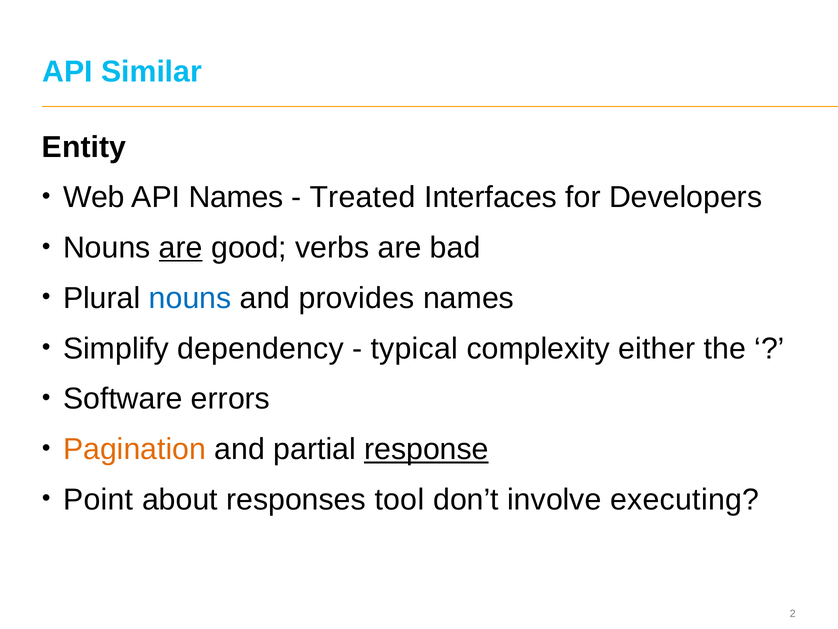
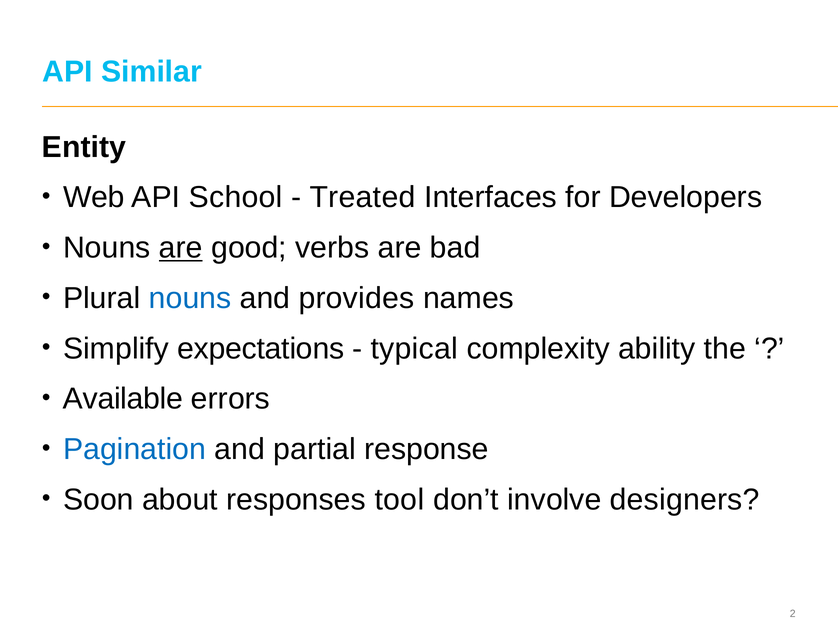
API Names: Names -> School (236, 197)
dependency: dependency -> expectations (261, 348)
either: either -> ability (657, 348)
Software: Software -> Available (123, 399)
Pagination colour: orange -> blue (135, 449)
response underline: present -> none (426, 449)
Point: Point -> Soon (98, 499)
executing: executing -> designers (685, 499)
